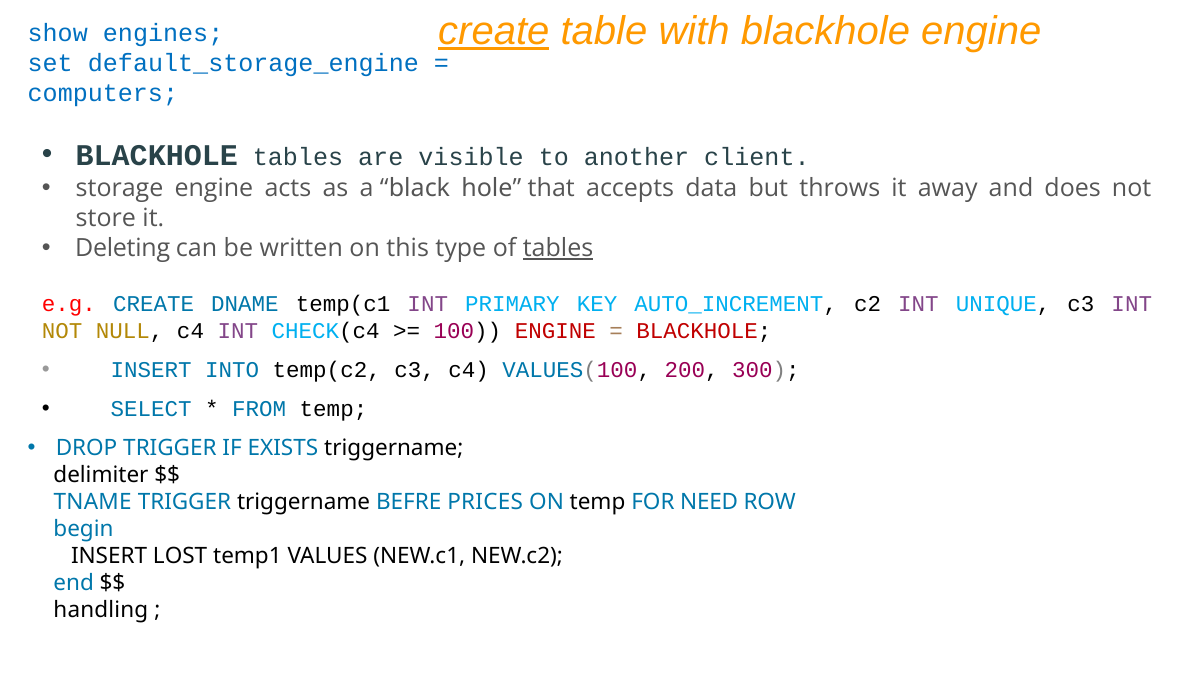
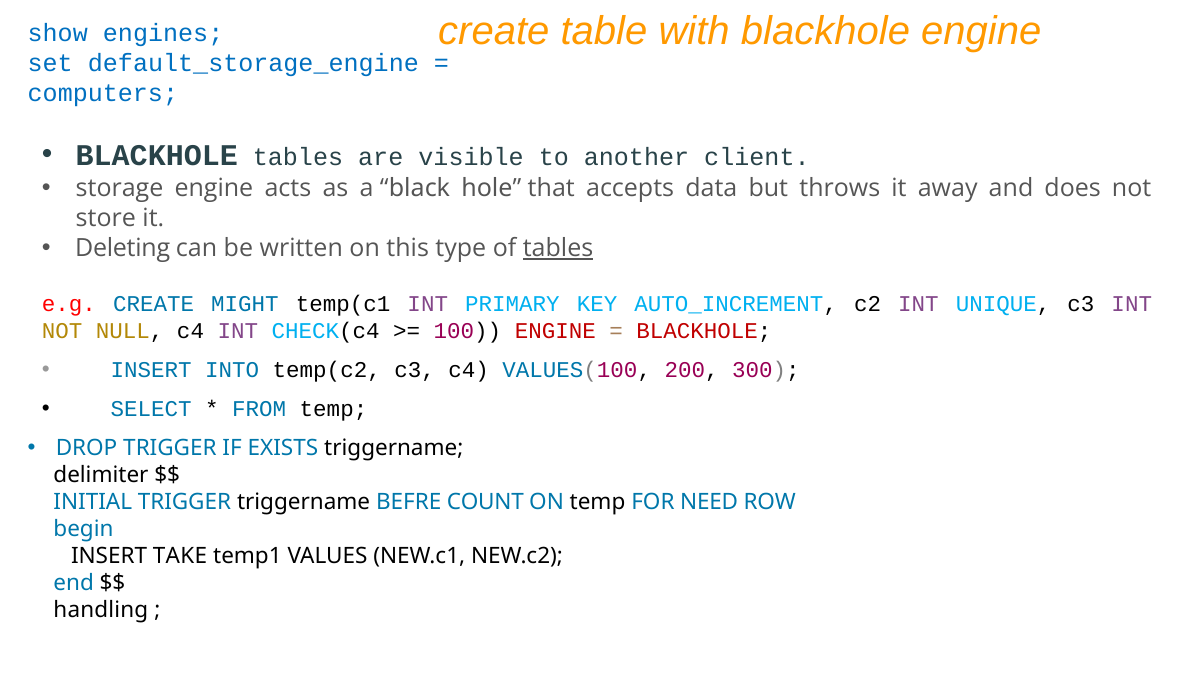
create underline: present -> none (494, 31)
DNAME: DNAME -> MIGHT (245, 304)
TNAME: TNAME -> INITIAL (93, 502)
PRICES: PRICES -> COUNT (485, 502)
LOST: LOST -> TAKE (180, 556)
